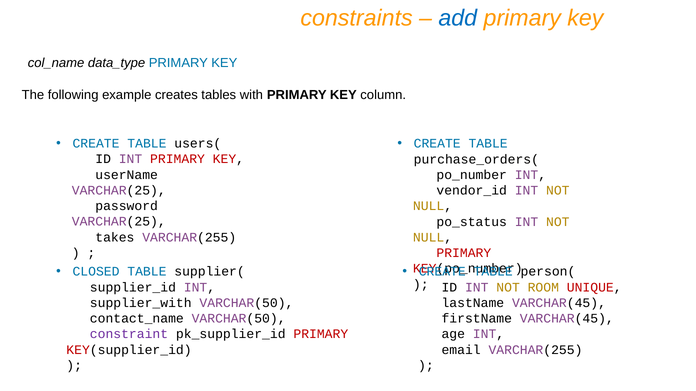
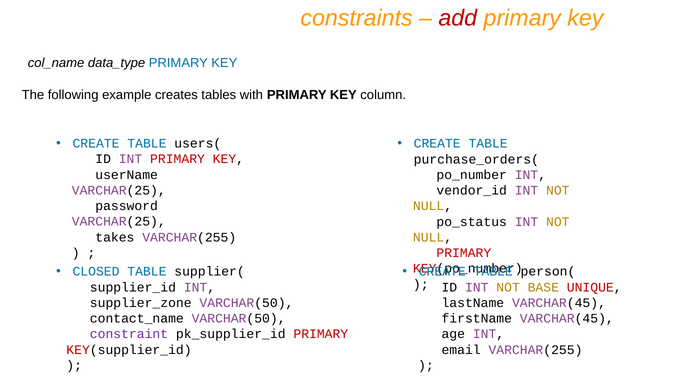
add colour: blue -> red (458, 18)
ROOM: ROOM -> BASE (543, 288)
supplier_with: supplier_with -> supplier_zone (141, 303)
